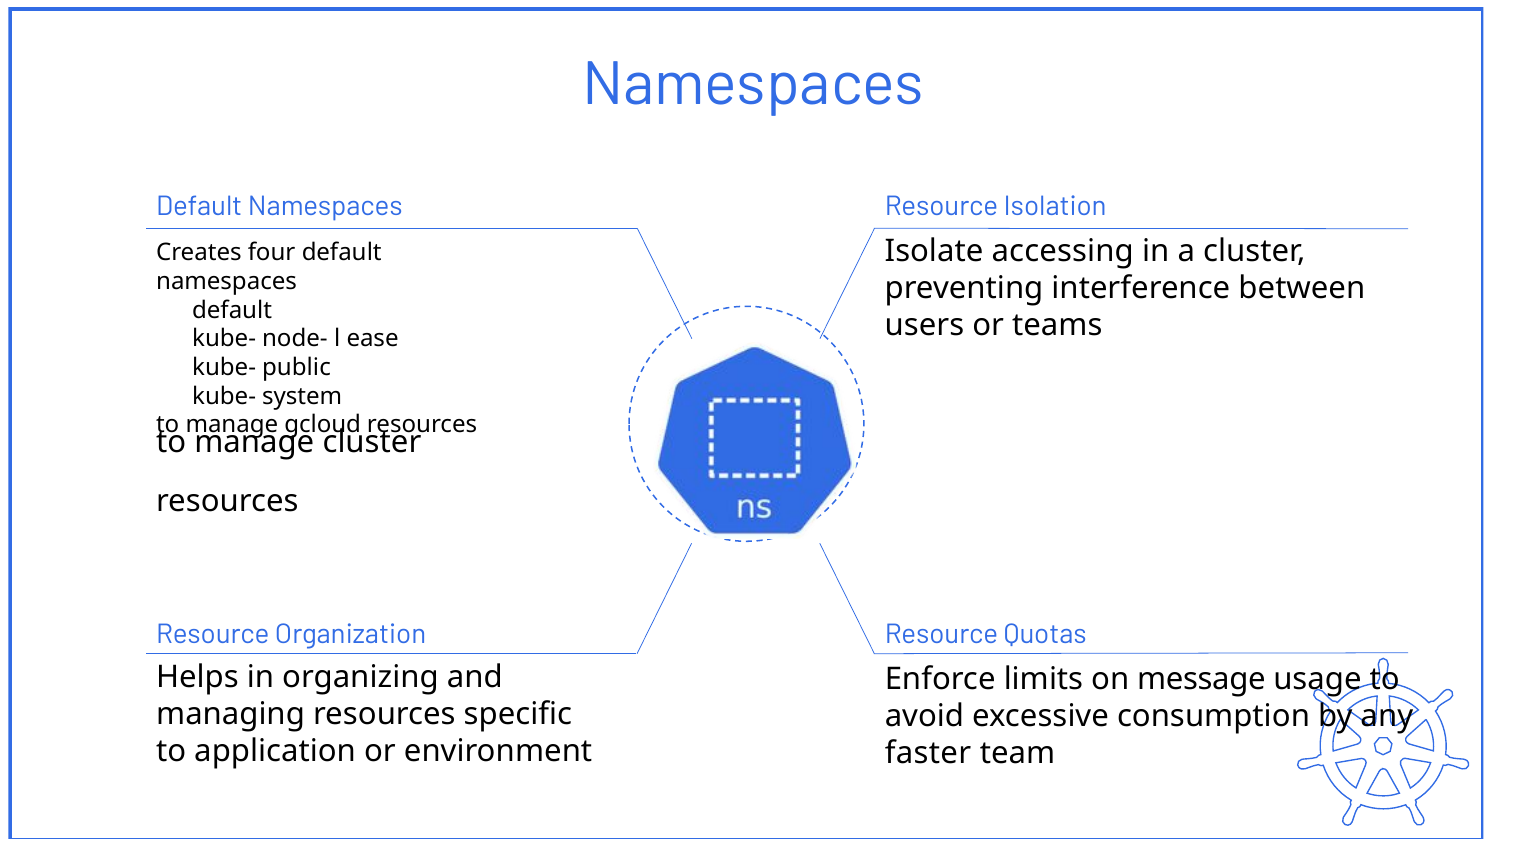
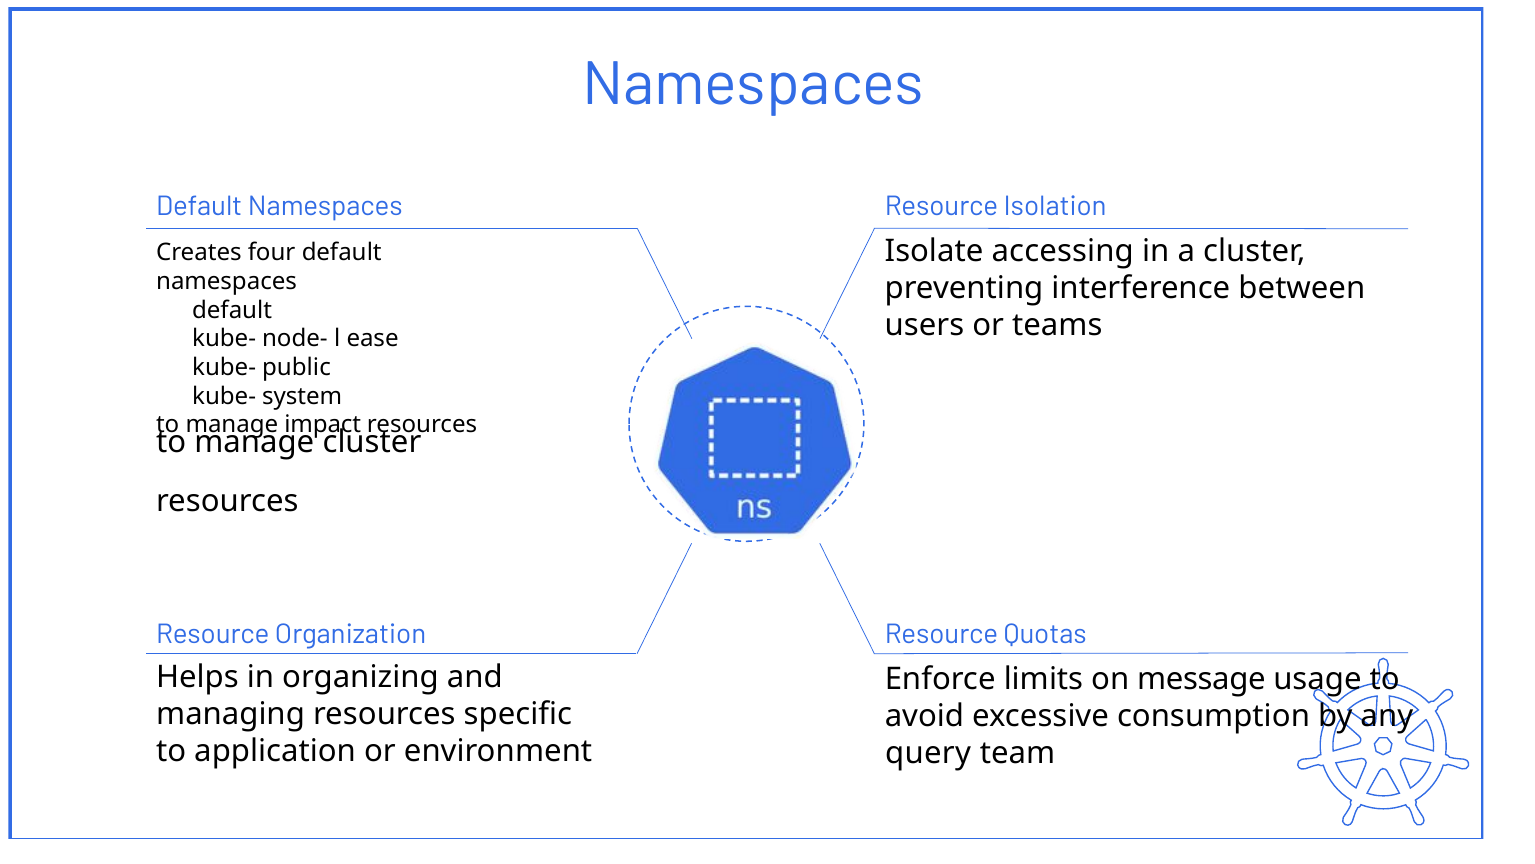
gcloud: gcloud -> impact (323, 424)
faster: faster -> query (928, 752)
